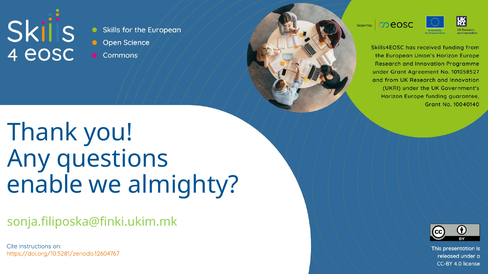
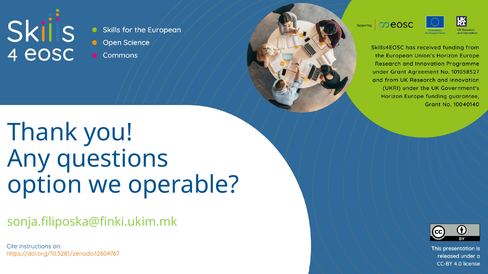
enable: enable -> option (45, 185)
almighty: almighty -> operable (183, 185)
